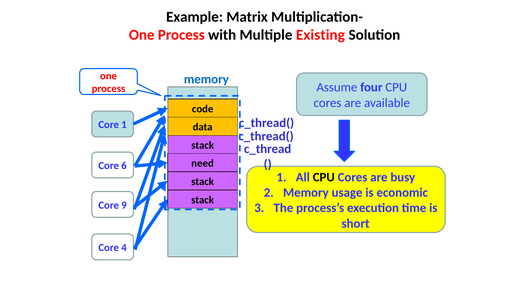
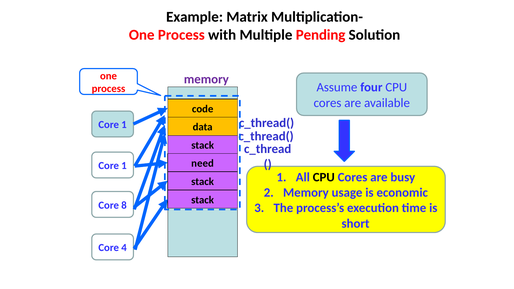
Existing: Existing -> Pending (321, 35)
memory colour: blue -> purple (206, 79)
6: 6 -> 1 (124, 166)
9: 9 -> 8 (124, 205)
